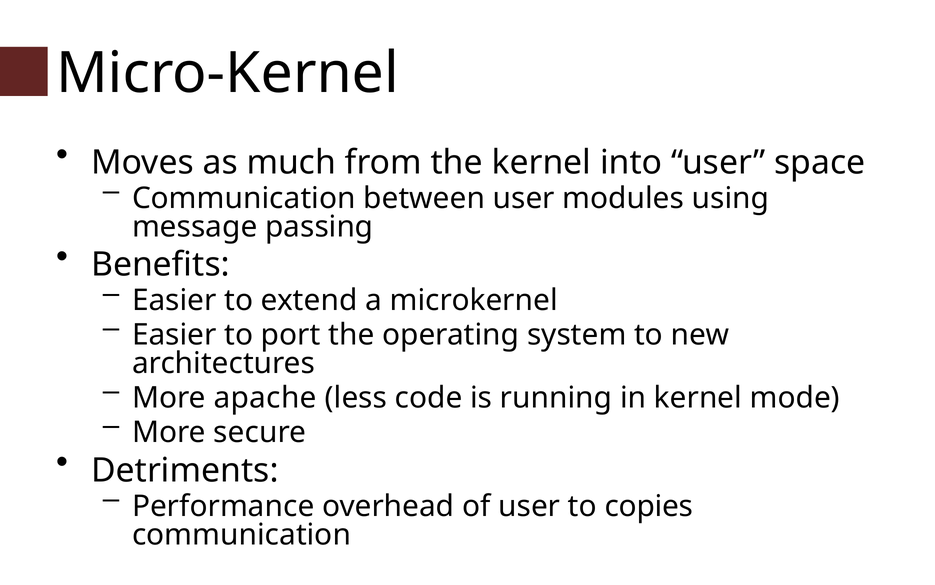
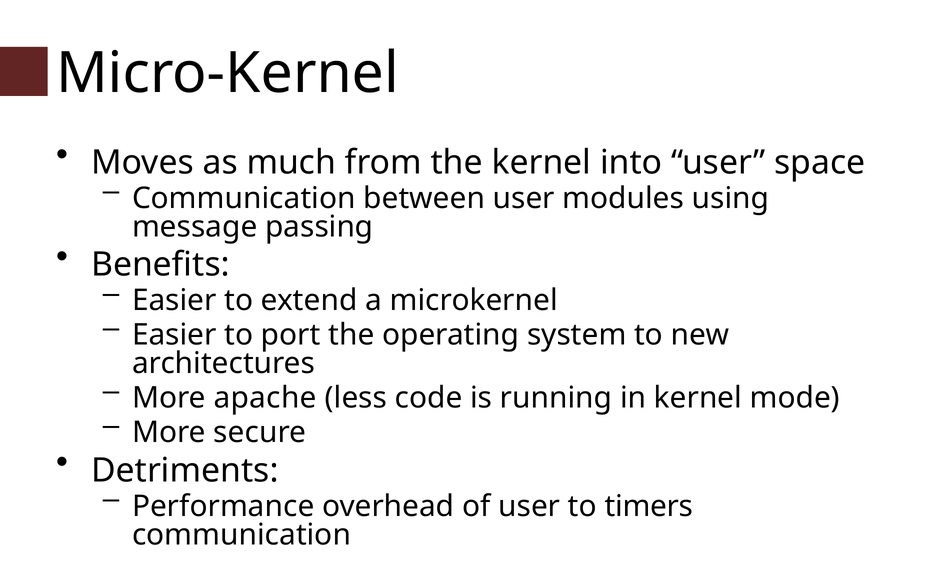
copies: copies -> timers (649, 506)
